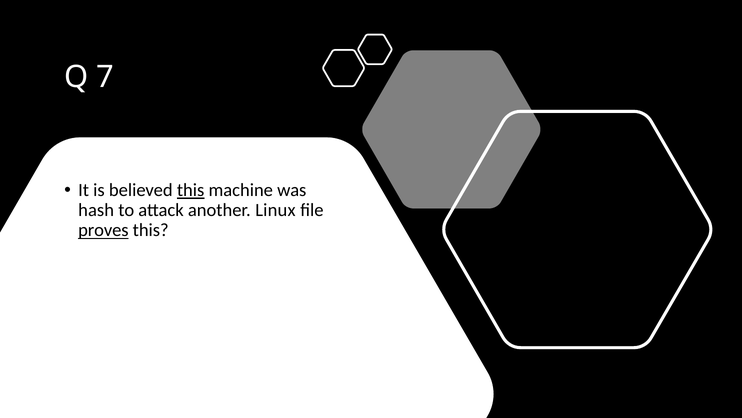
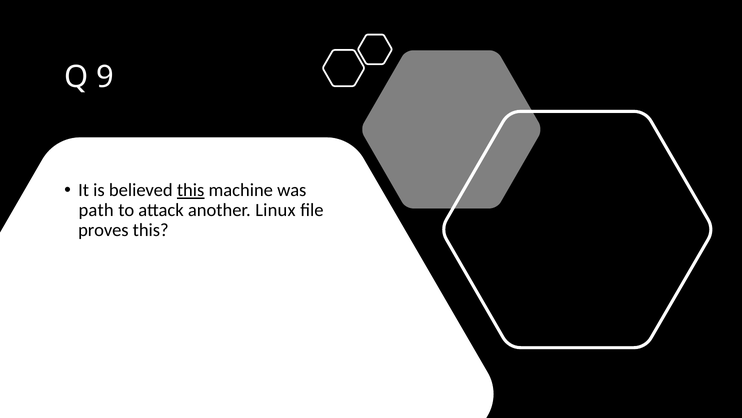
7: 7 -> 9 (105, 77)
hash: hash -> path (96, 210)
proves underline: present -> none (103, 230)
